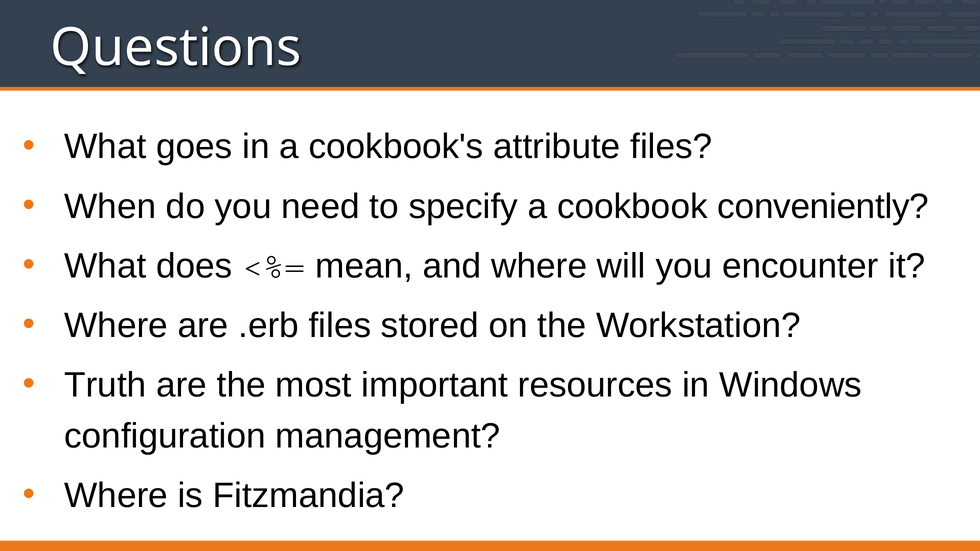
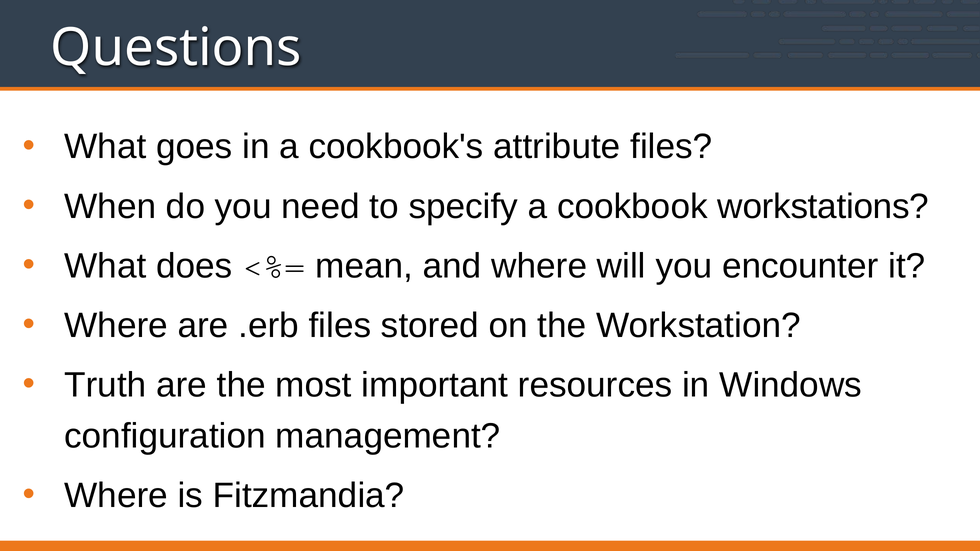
conveniently: conveniently -> workstations (823, 207)
